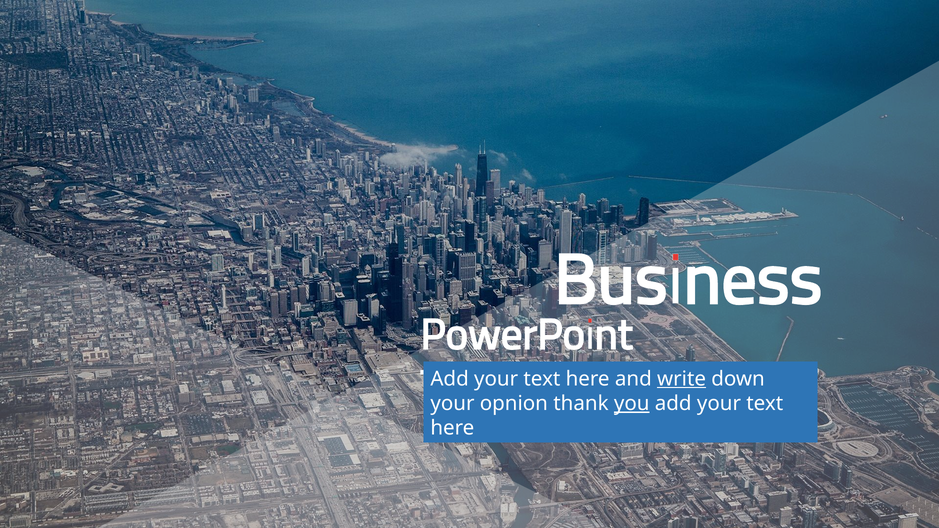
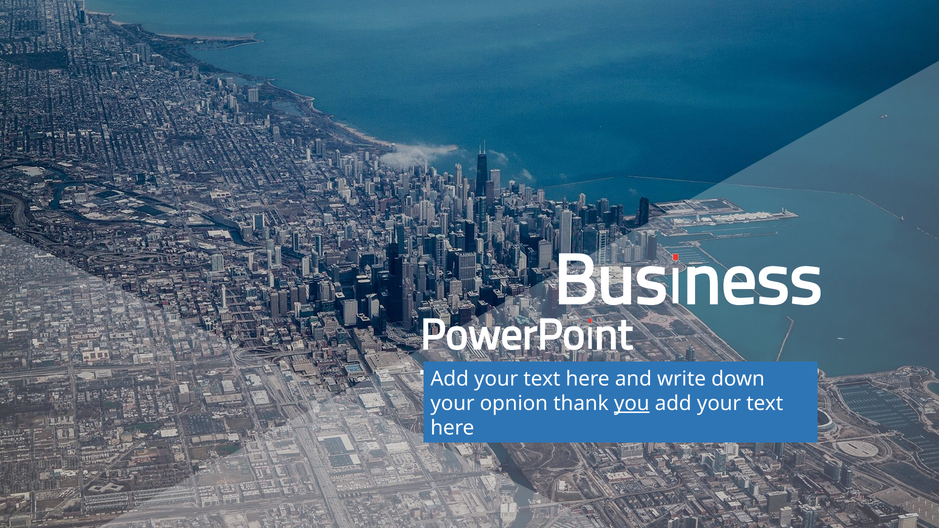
write underline: present -> none (682, 379)
